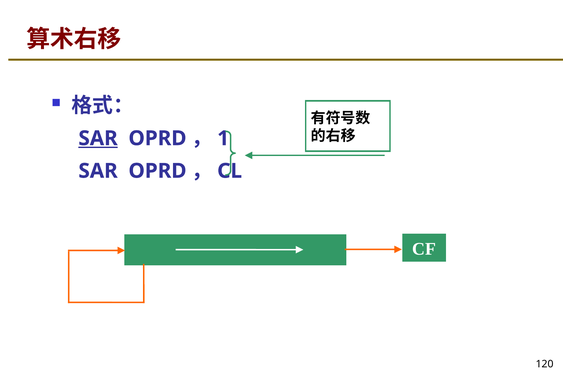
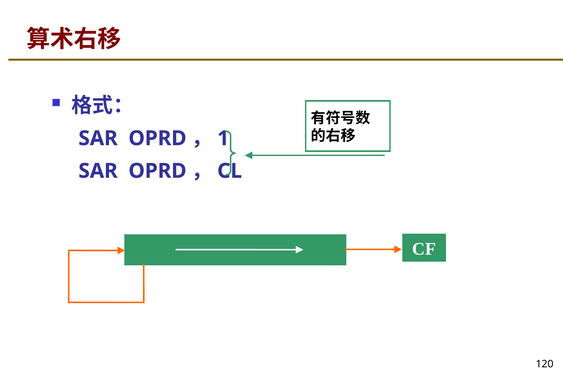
SAR underline: present -> none (98, 138)
